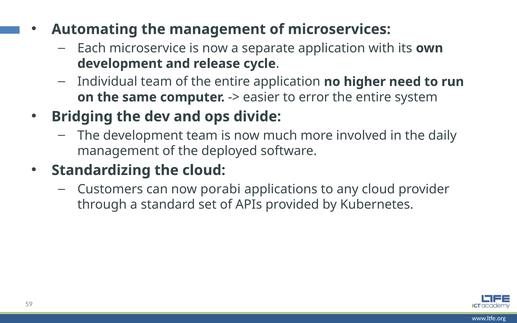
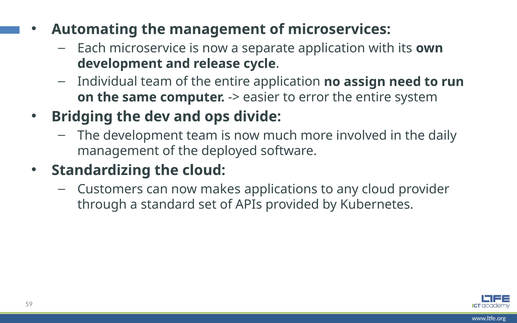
higher: higher -> assign (365, 82)
porabi: porabi -> makes (221, 189)
